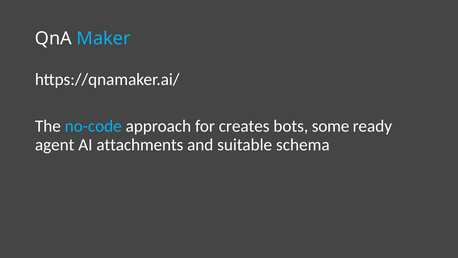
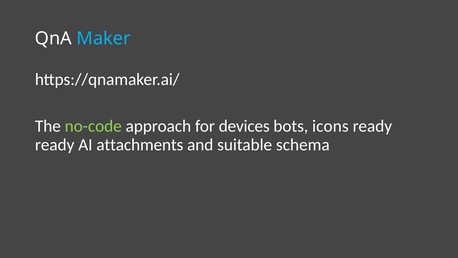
no-code colour: light blue -> light green (93, 126)
creates: creates -> devices (244, 126)
some: some -> icons (330, 126)
agent: agent -> ready (55, 145)
